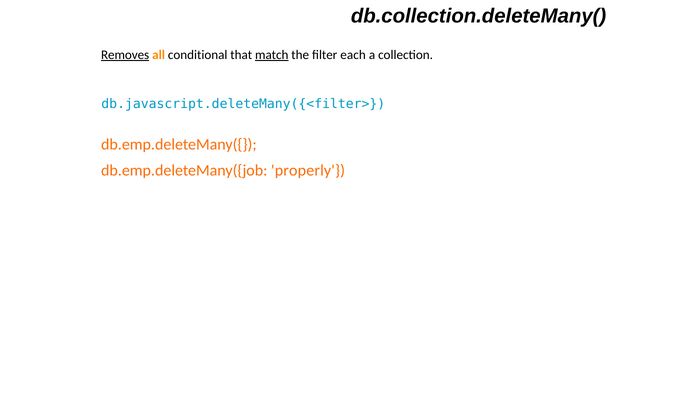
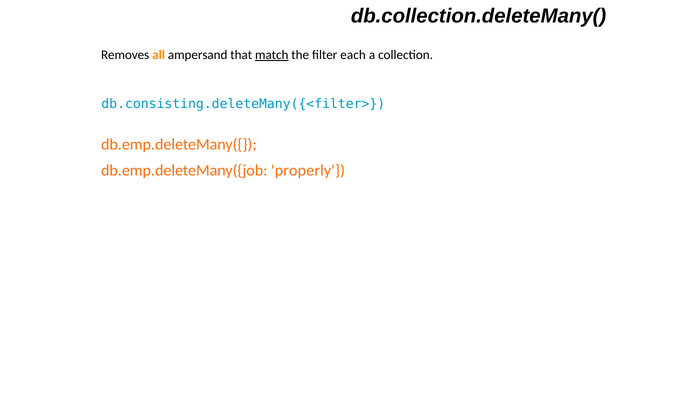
Removes underline: present -> none (125, 55)
conditional: conditional -> ampersand (198, 55)
db.javascript.deleteMany({<filter>: db.javascript.deleteMany({<filter> -> db.consisting.deleteMany({<filter> (243, 104)
